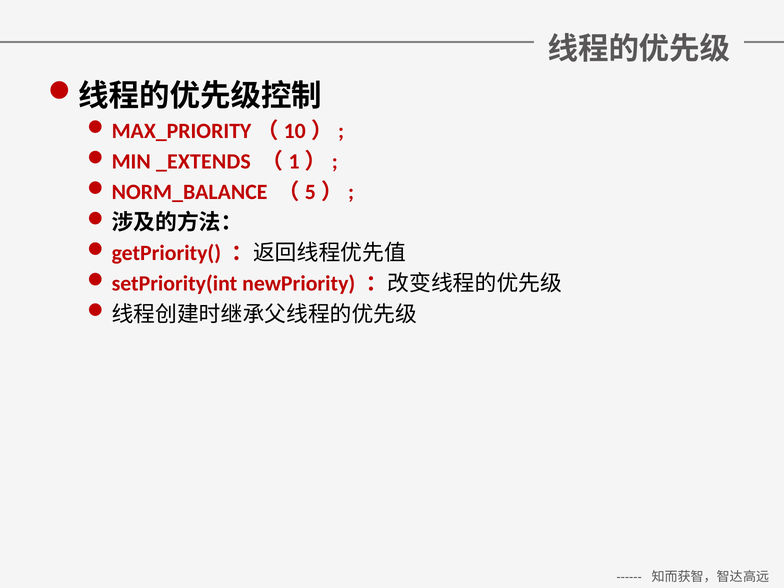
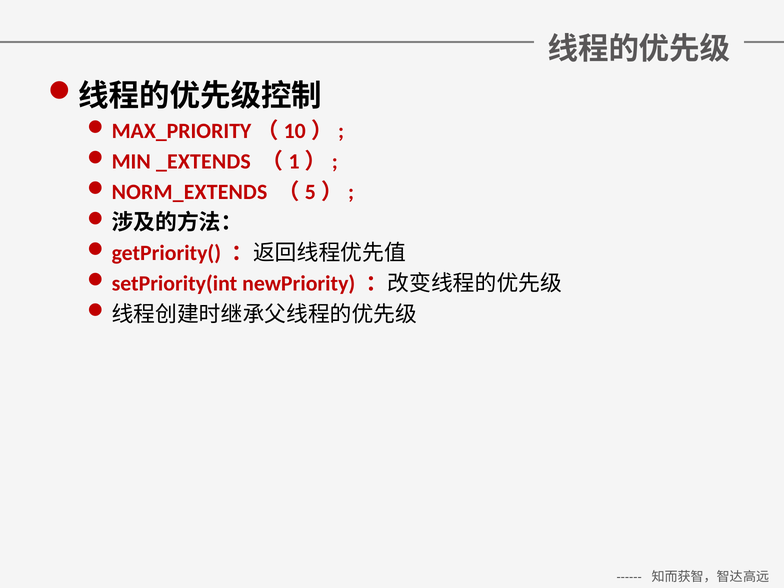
NORM_BALANCE: NORM_BALANCE -> NORM_EXTENDS (189, 192)
